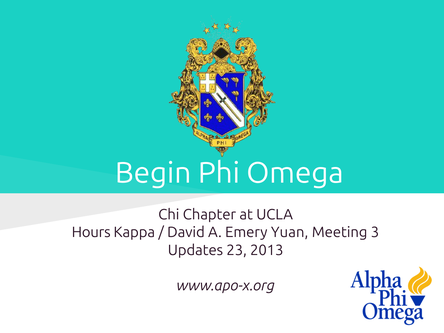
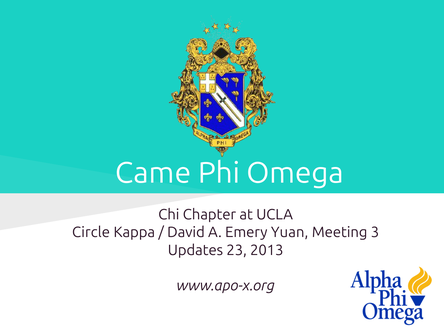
Begin: Begin -> Came (153, 173)
Hours: Hours -> Circle (91, 232)
